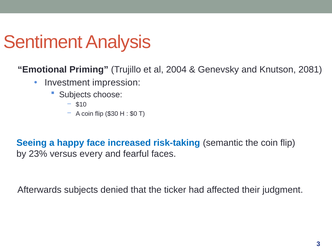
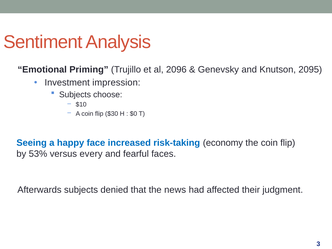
2004: 2004 -> 2096 (176, 70)
2081: 2081 -> 2095 (310, 70)
semantic: semantic -> economy (223, 143)
23%: 23% -> 53% (38, 154)
ticker: ticker -> news (175, 190)
